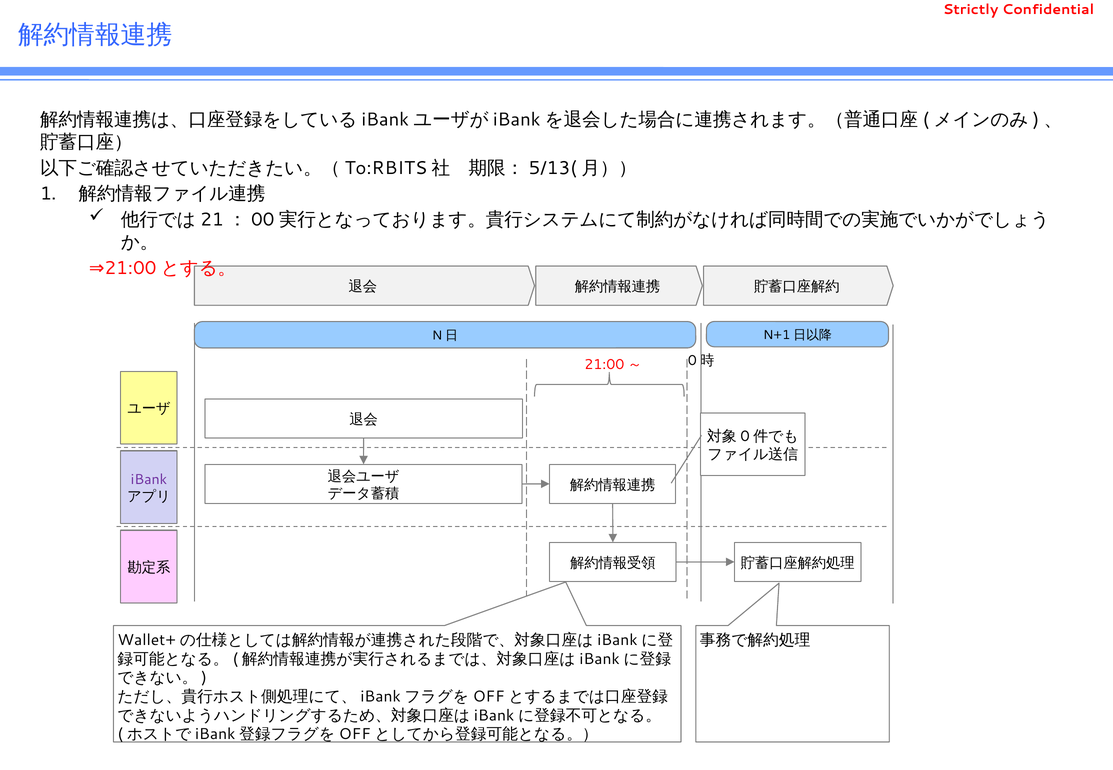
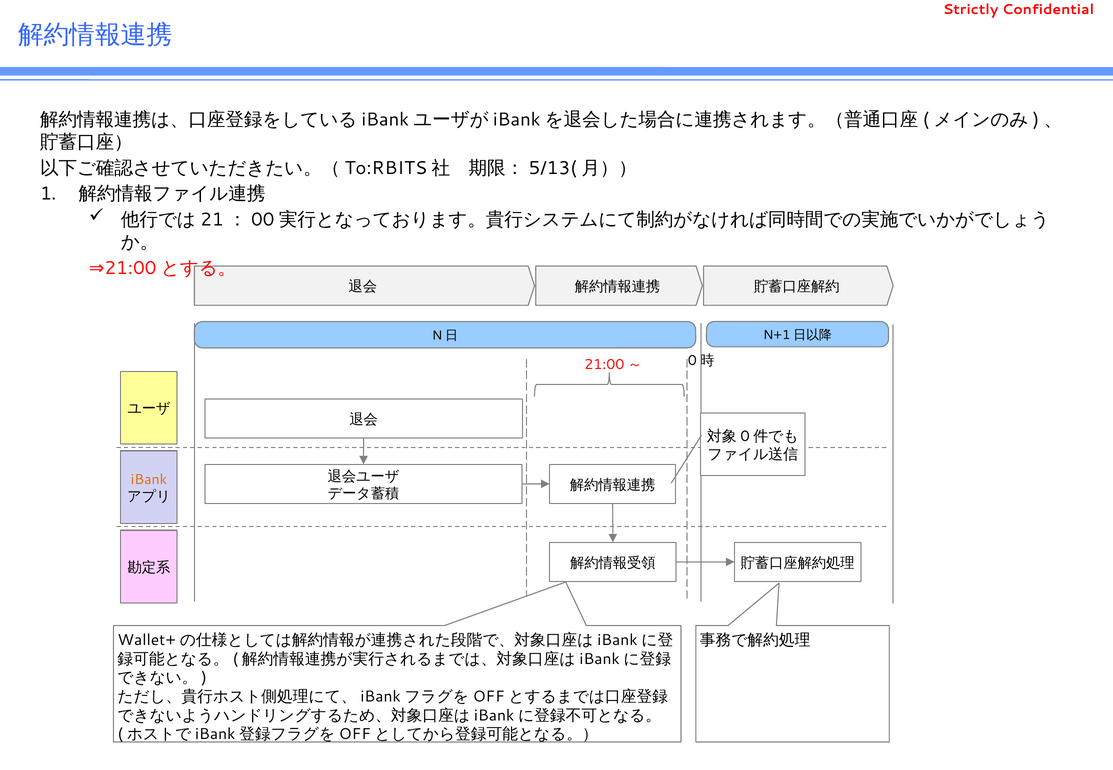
iBank colour: purple -> orange (149, 480)
